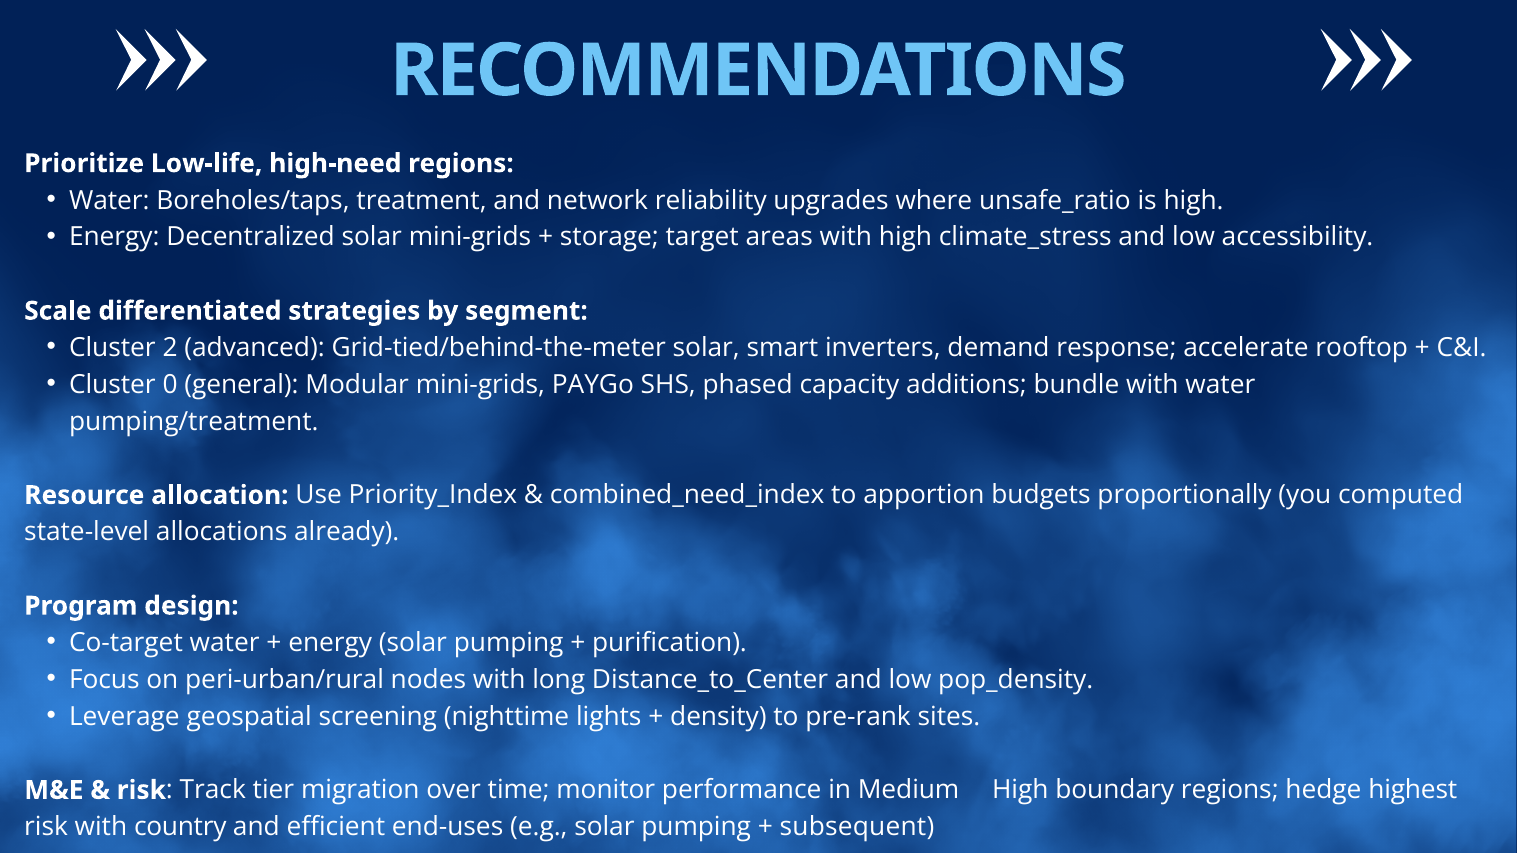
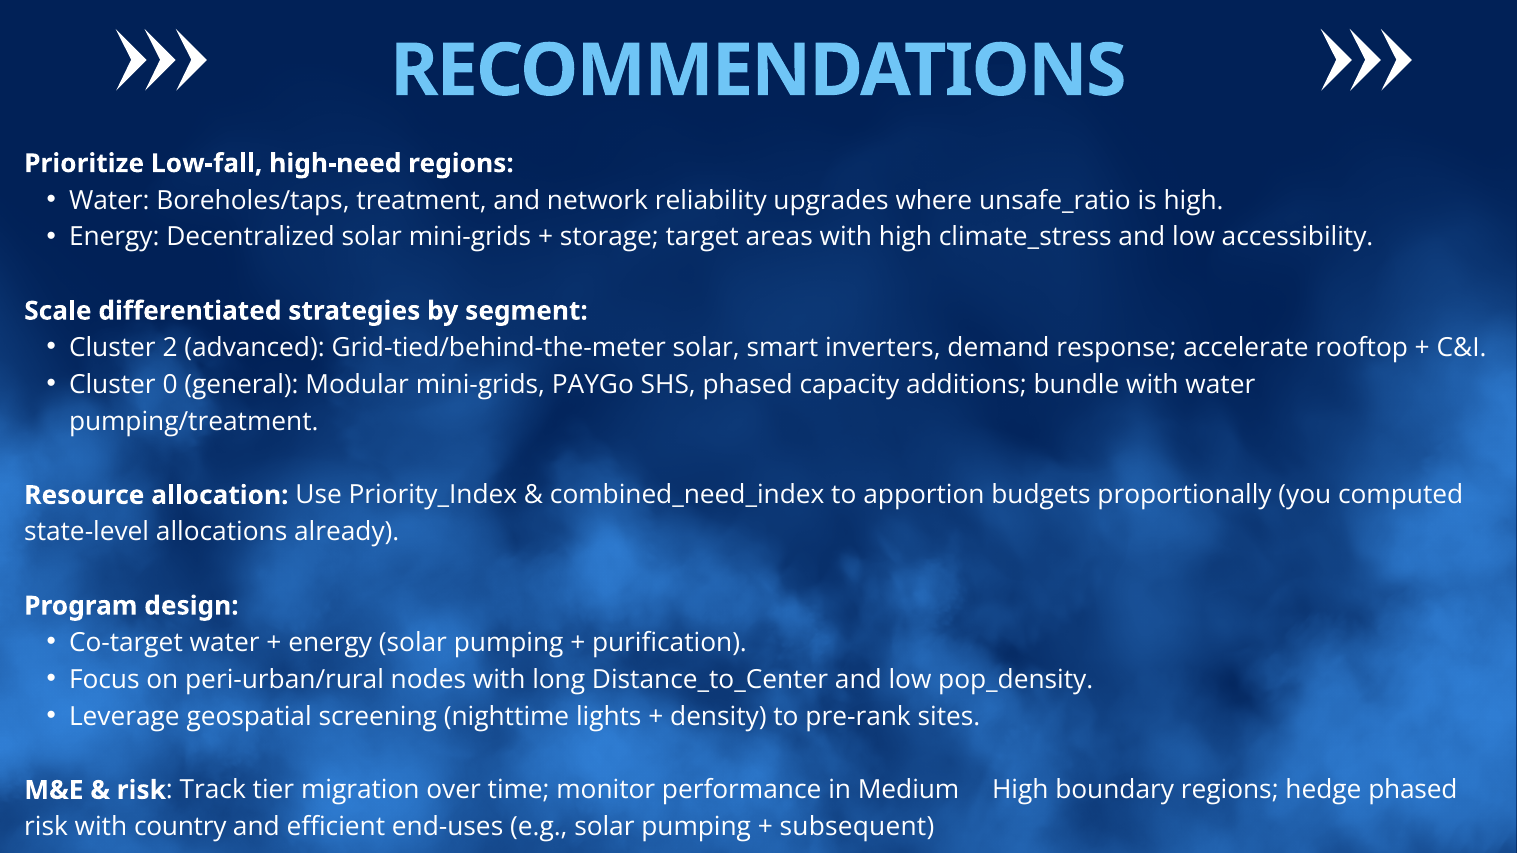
Low-life: Low-life -> Low-fall (207, 164)
hedge highest: highest -> phased (1413, 790)
